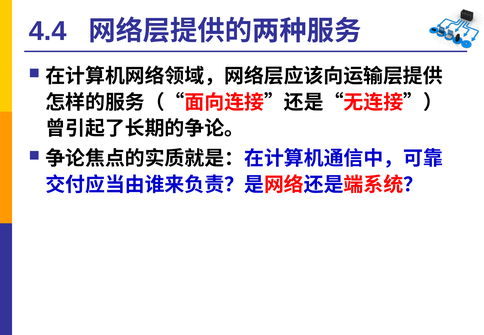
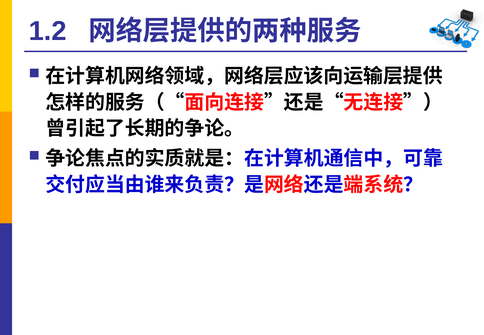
4.4: 4.4 -> 1.2 (48, 31)
